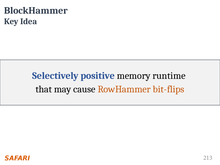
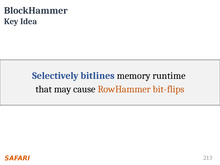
positive: positive -> bitlines (98, 76)
